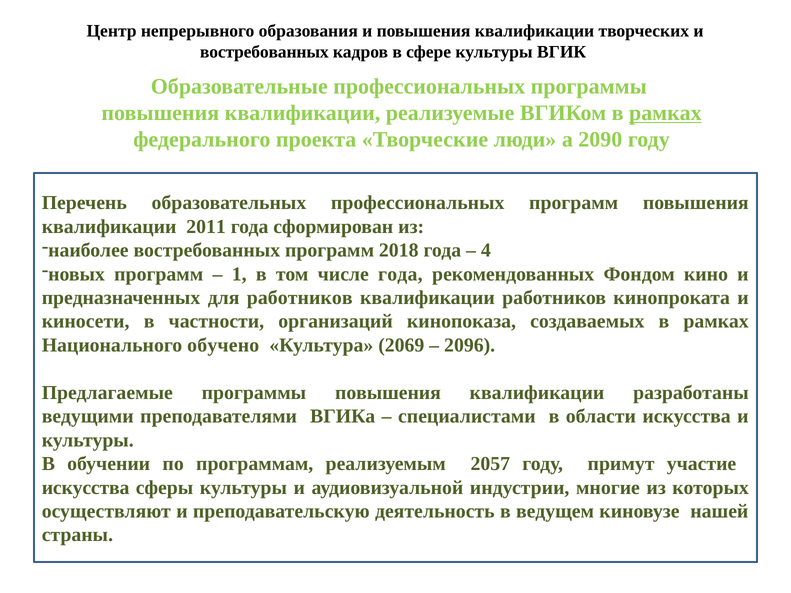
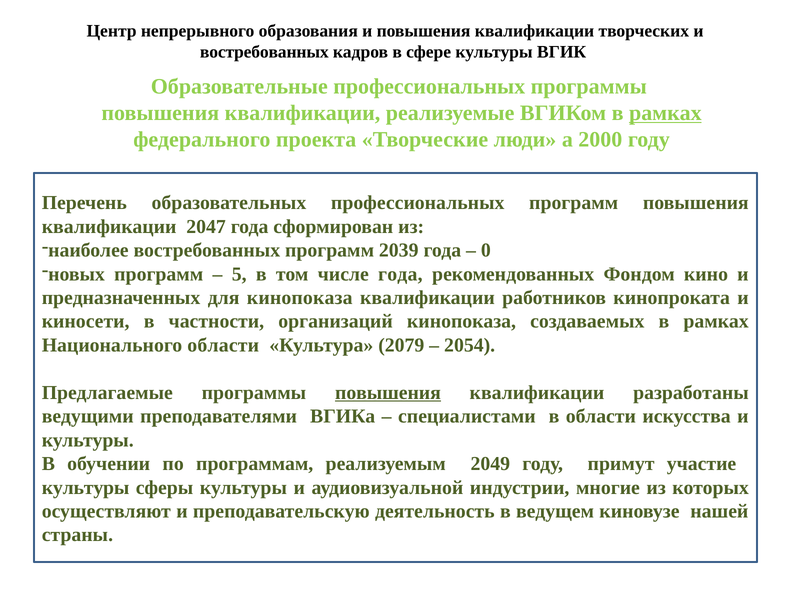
2090: 2090 -> 2000 (600, 139)
2011: 2011 -> 2047 (206, 227)
2018: 2018 -> 2039 (399, 250)
4: 4 -> 0 (486, 250)
1: 1 -> 5 (239, 274)
для работников: работников -> кинопоказа (300, 298)
Национального обучено: обучено -> области (223, 345)
2069: 2069 -> 2079 (401, 345)
2096: 2096 -> 2054 (470, 345)
повышения underline: none -> present (388, 393)
2057: 2057 -> 2049 (490, 464)
искусства: искусства -> культуры (86, 488)
